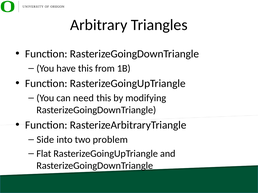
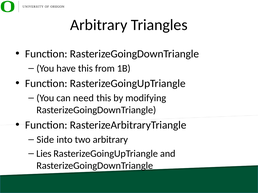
two problem: problem -> arbitrary (110, 140)
Flat: Flat -> Lies (44, 154)
